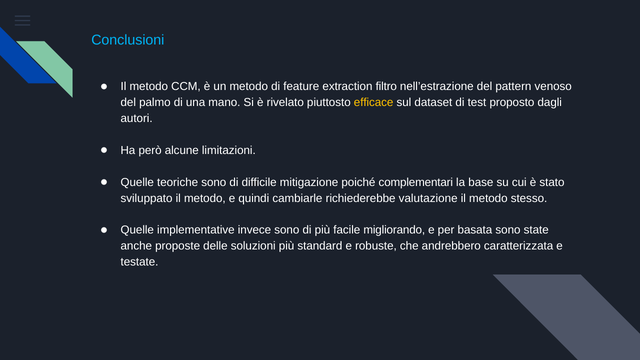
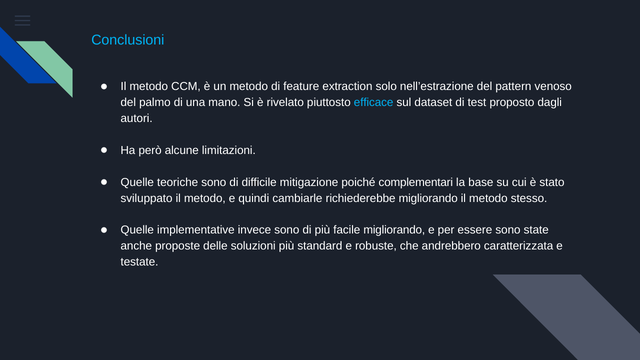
filtro: filtro -> solo (386, 87)
efficace colour: yellow -> light blue (374, 103)
richiederebbe valutazione: valutazione -> migliorando (428, 198)
basata: basata -> essere (475, 230)
